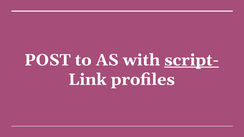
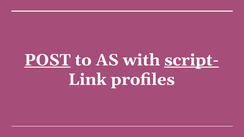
POST underline: none -> present (48, 60)
